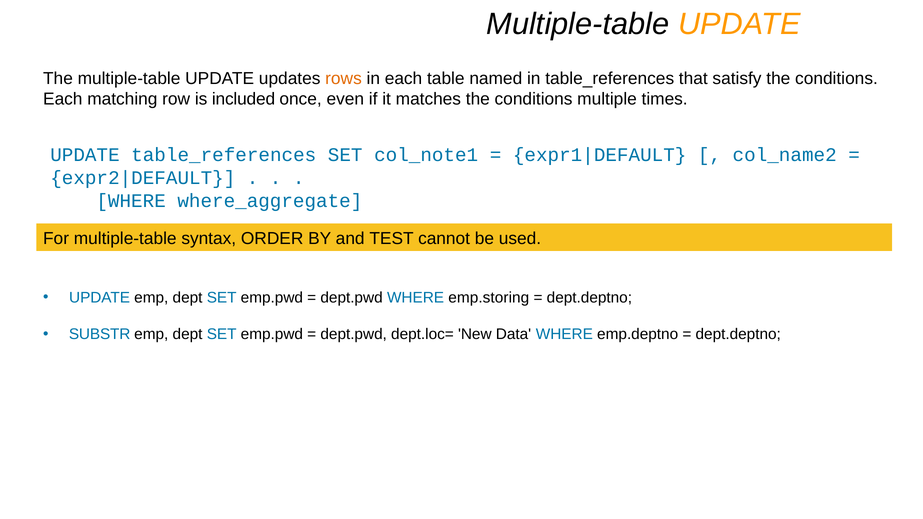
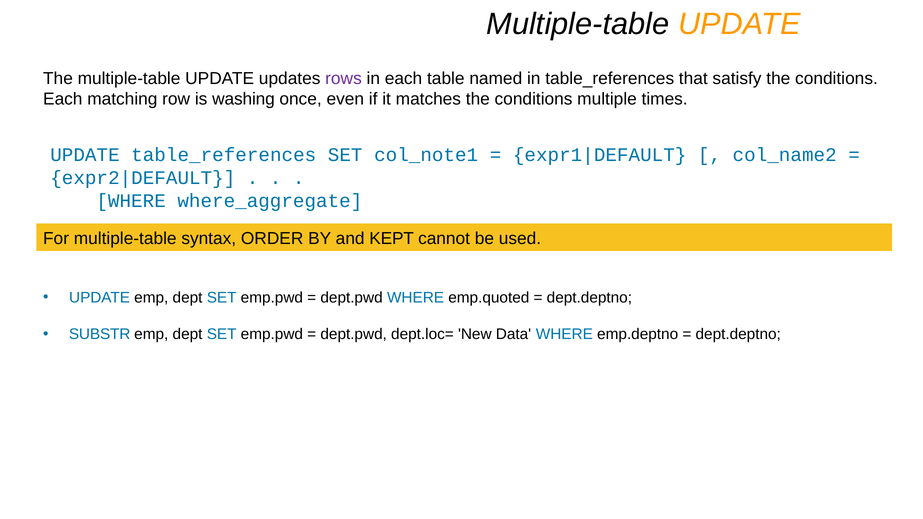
rows colour: orange -> purple (344, 78)
included: included -> washing (244, 99)
TEST: TEST -> KEPT (392, 239)
emp.storing: emp.storing -> emp.quoted (489, 298)
